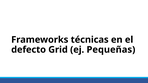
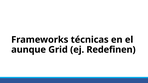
defecto: defecto -> aunque (29, 50)
Pequeñas: Pequeñas -> Redefinen (111, 50)
